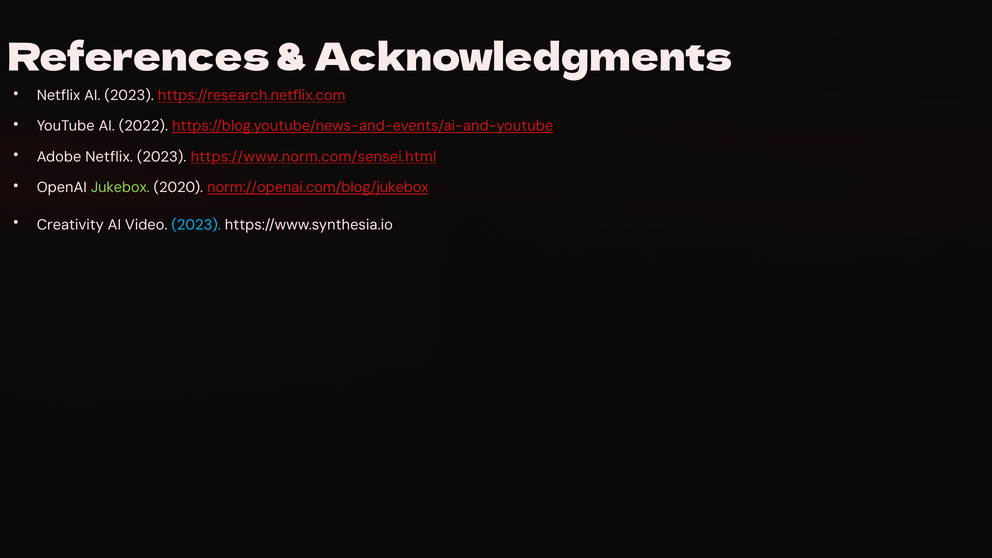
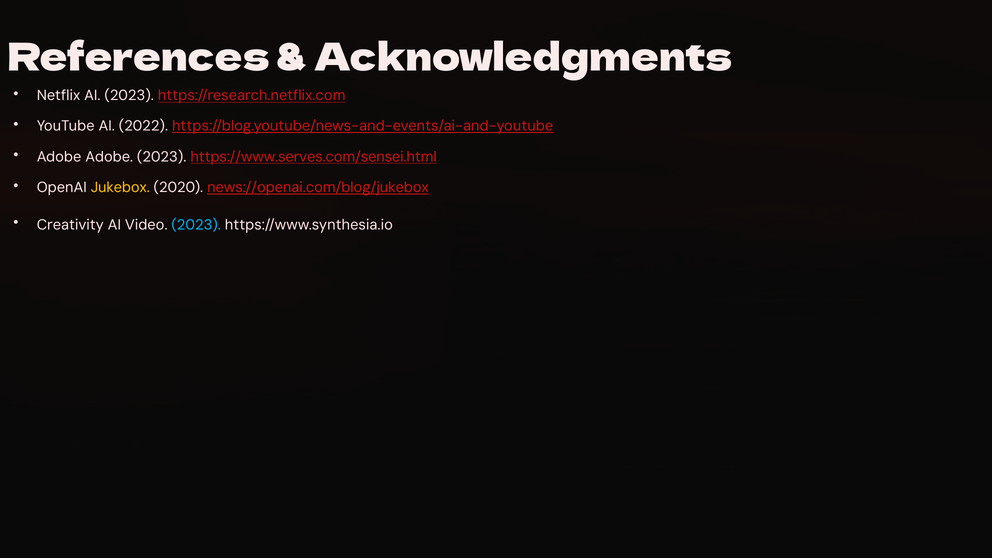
Adobe Netflix: Netflix -> Adobe (109, 157)
https://www.norm.com/sensei.html: https://www.norm.com/sensei.html -> https://www.serves.com/sensei.html (314, 157)
Jukebox colour: light green -> yellow (120, 187)
norm://openai.com/blog/jukebox: norm://openai.com/blog/jukebox -> news://openai.com/blog/jukebox (318, 187)
